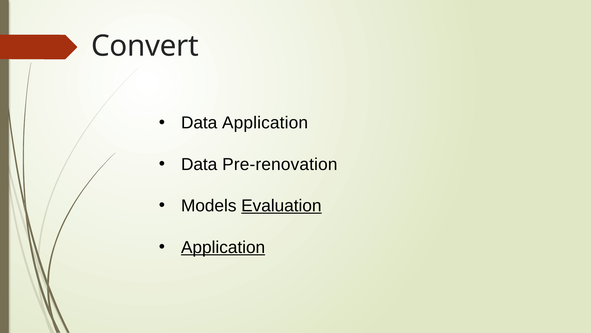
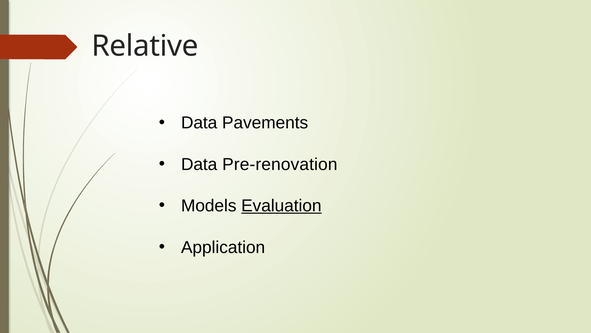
Convert: Convert -> Relative (145, 46)
Data Application: Application -> Pavements (265, 123)
Application underline: present -> none (223, 247)
